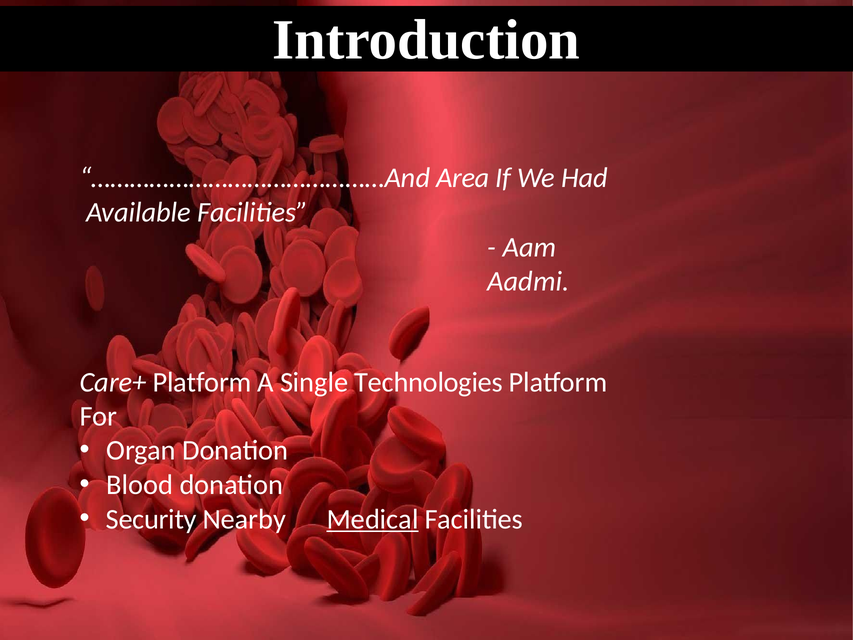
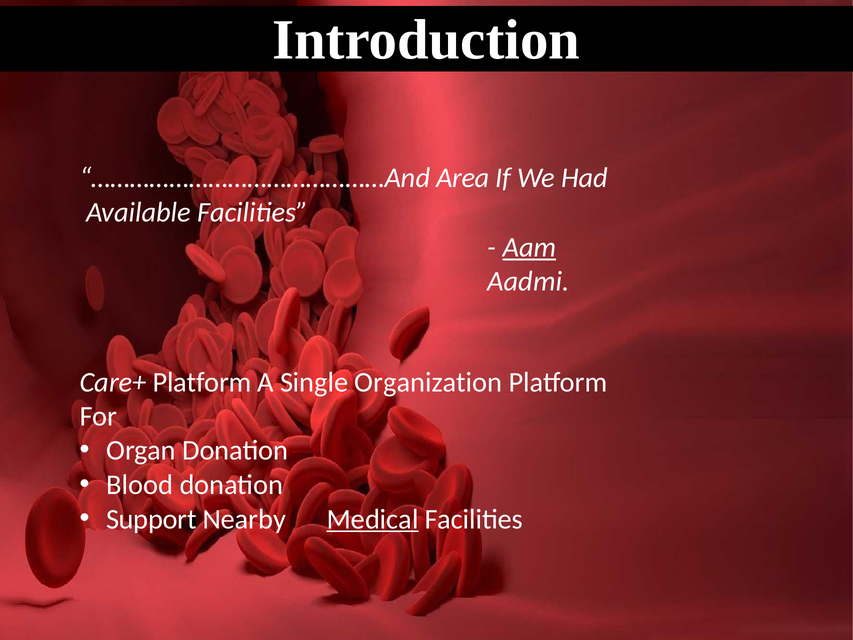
Aam underline: none -> present (529, 247)
Technologies: Technologies -> Organization (428, 382)
Security: Security -> Support (151, 519)
